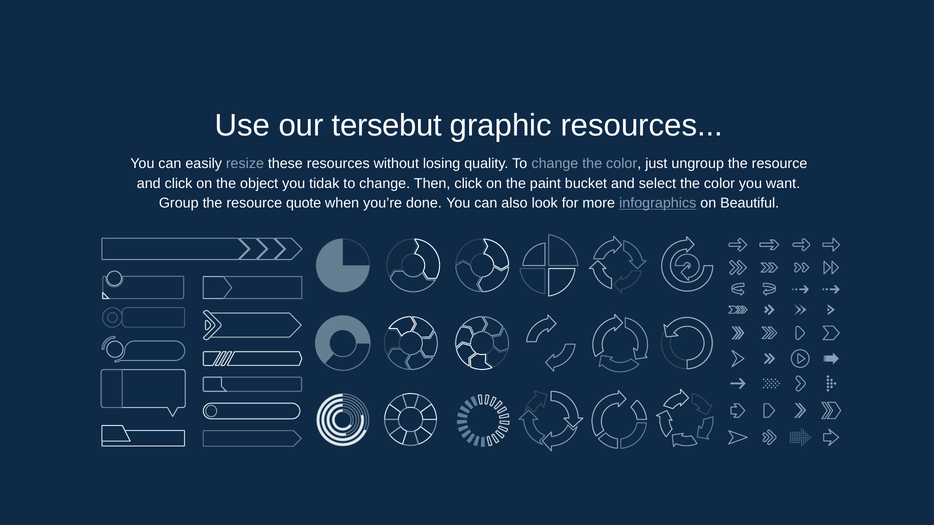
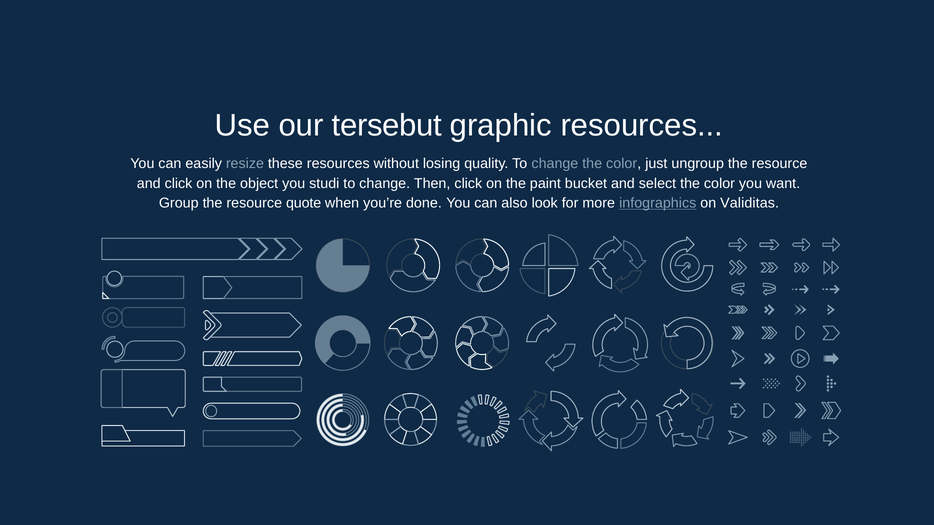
tidak: tidak -> studi (324, 184)
Beautiful: Beautiful -> Validitas (750, 203)
